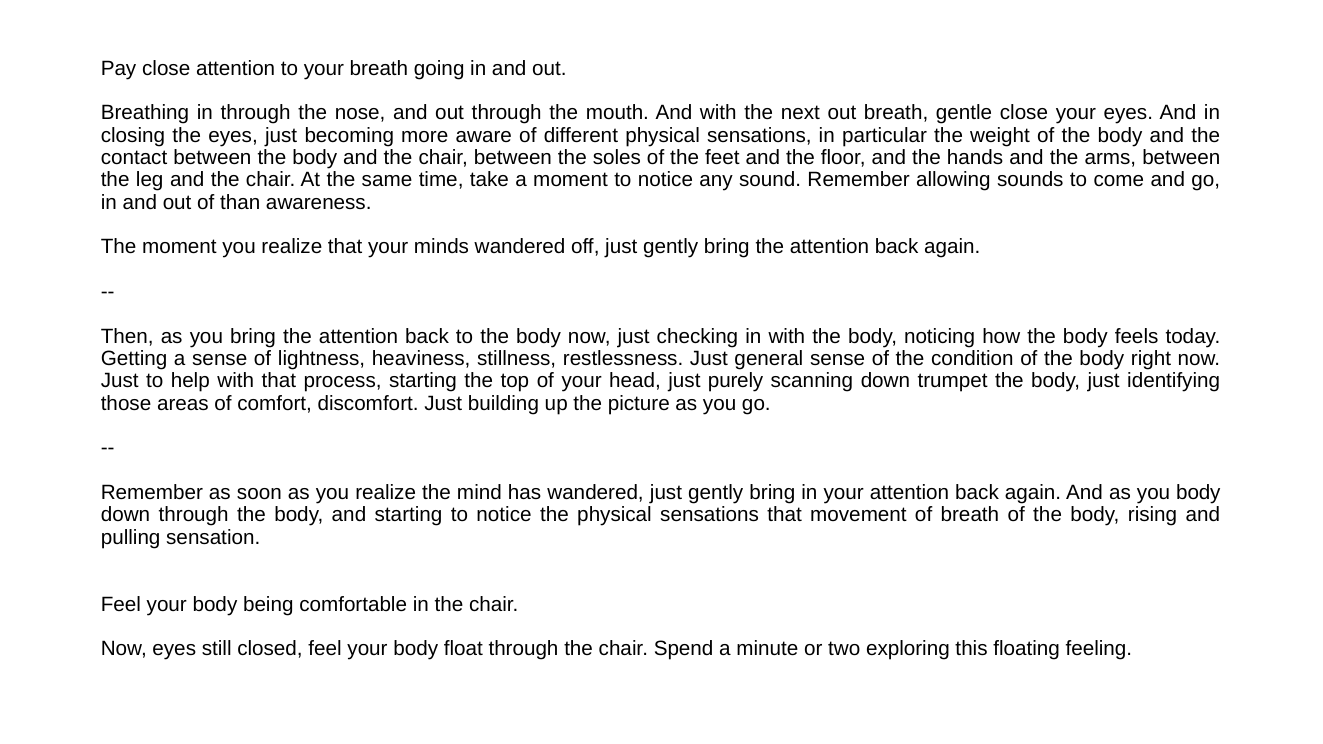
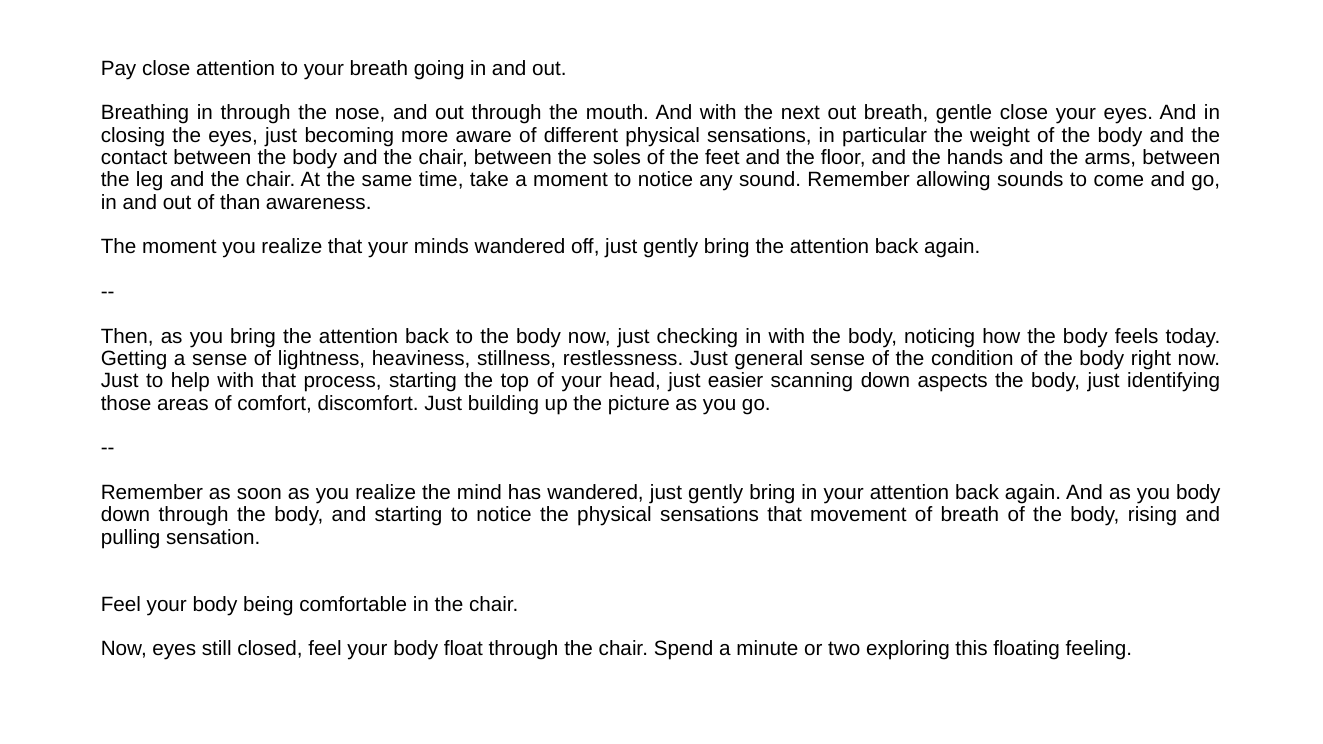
purely: purely -> easier (736, 381)
trumpet: trumpet -> aspects (953, 381)
